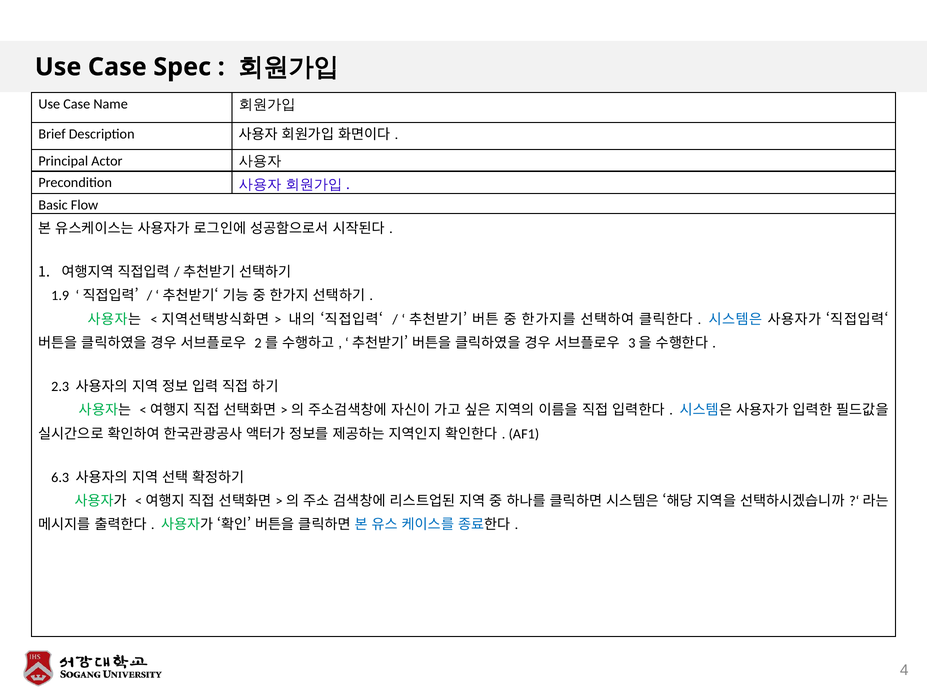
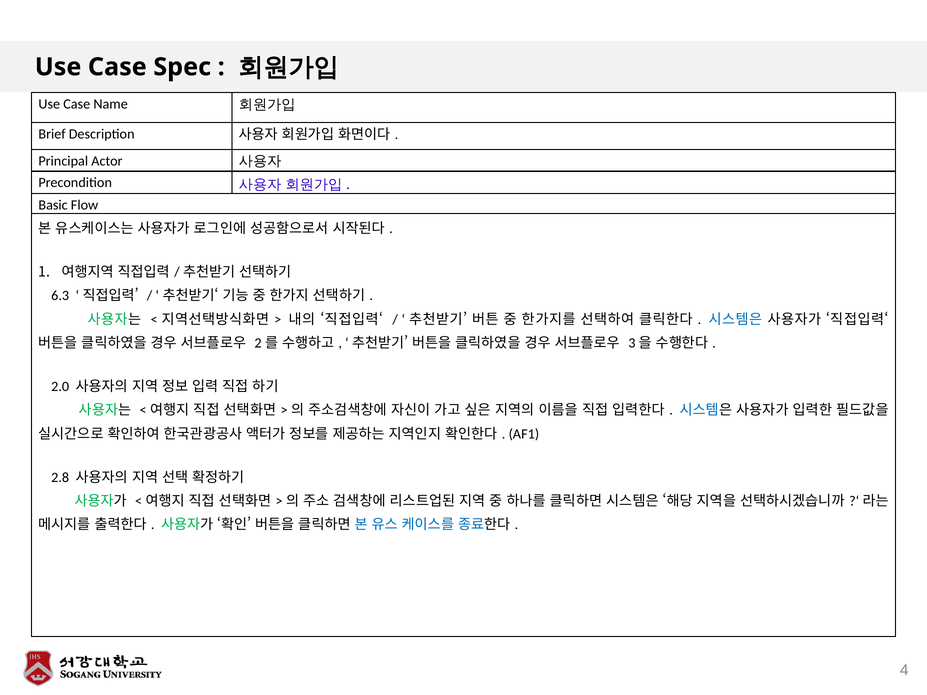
1.9: 1.9 -> 6.3 (60, 296)
2.3: 2.3 -> 2.0 (60, 387)
6.3: 6.3 -> 2.8 (60, 478)
